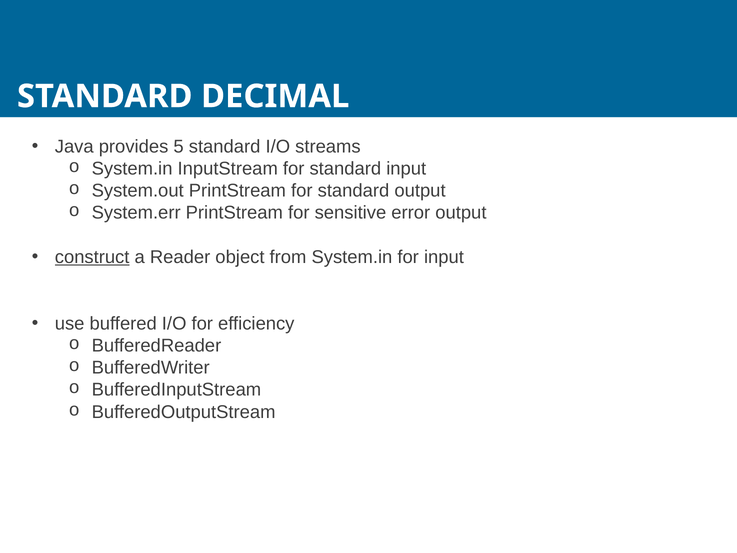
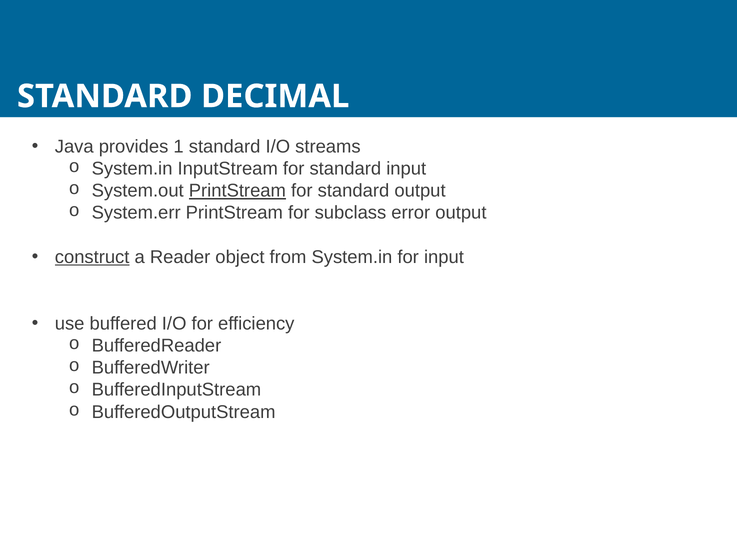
5: 5 -> 1 (179, 146)
PrintStream underline: none -> present (237, 191)
sensitive: sensitive -> subclass (350, 213)
